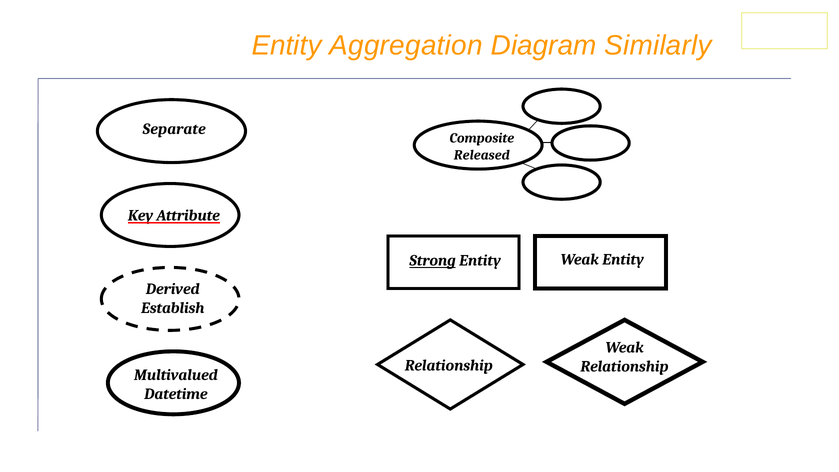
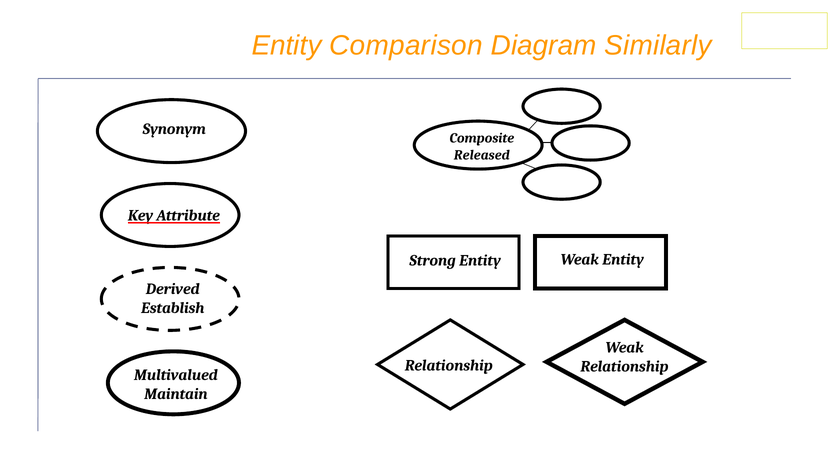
Aggregation: Aggregation -> Comparison (406, 46)
Separate: Separate -> Synonym (174, 129)
Strong underline: present -> none (433, 261)
Datetime: Datetime -> Maintain (176, 394)
